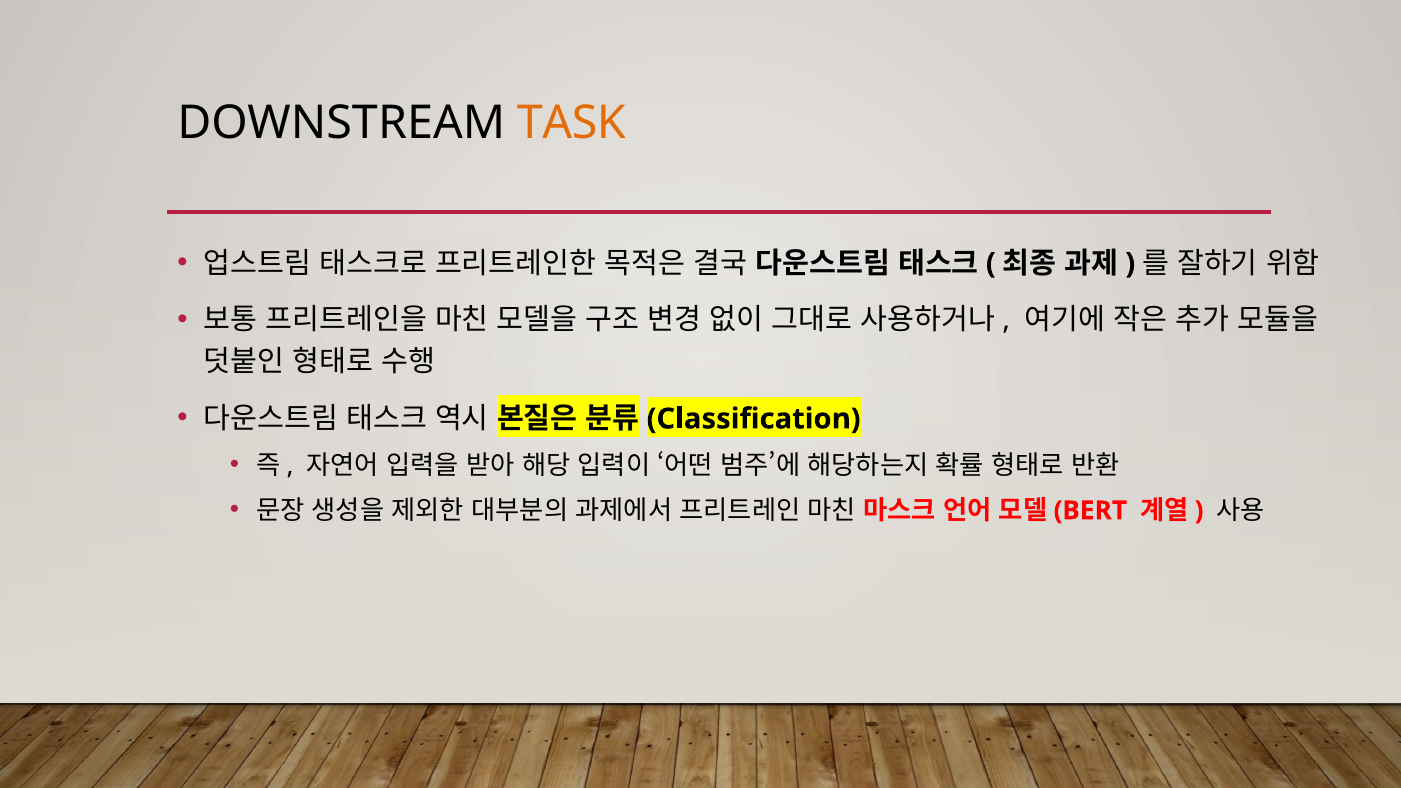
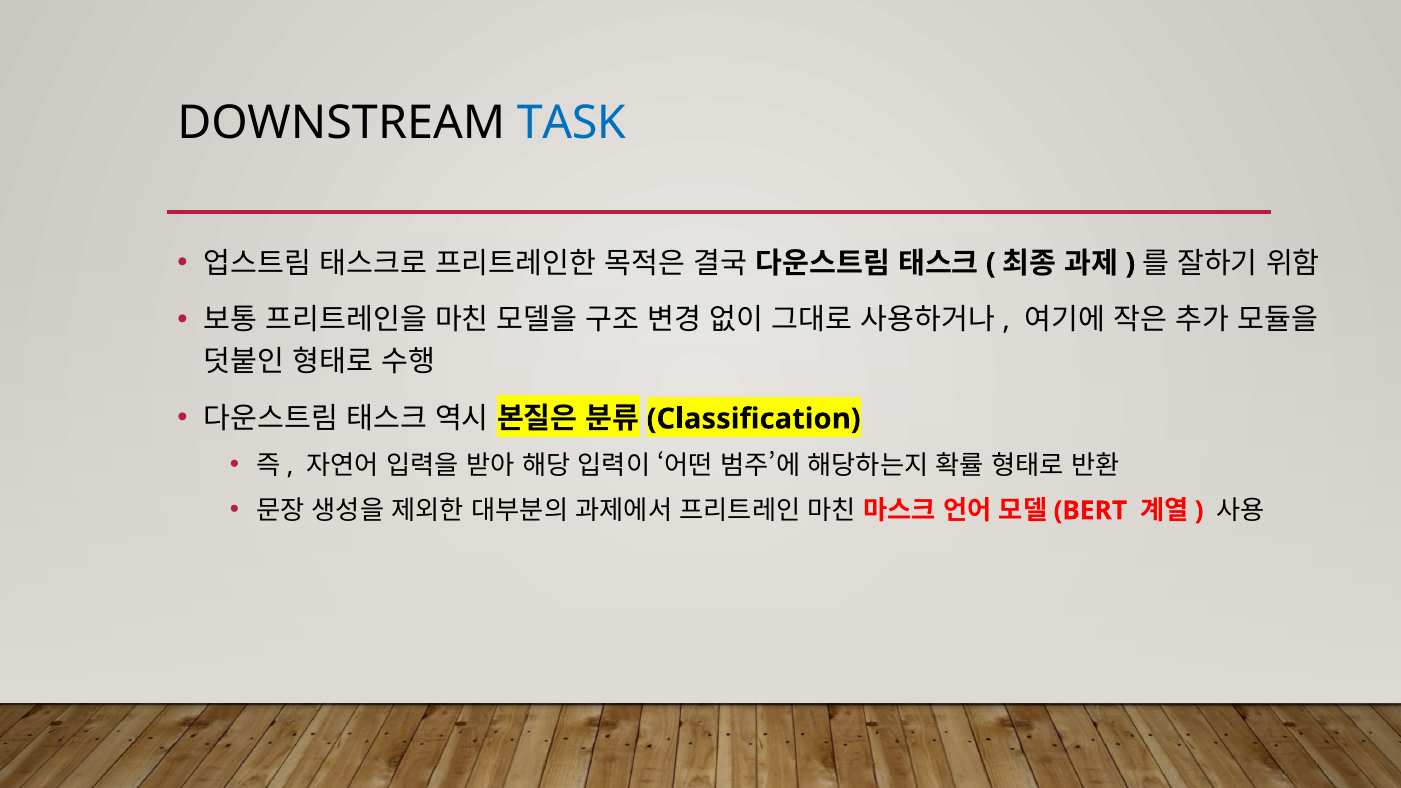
TASK colour: orange -> blue (571, 123)
